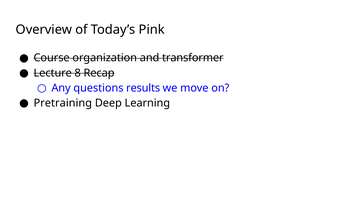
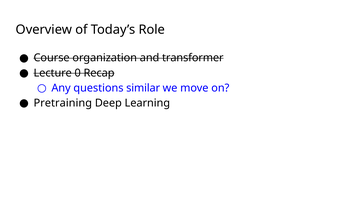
Pink: Pink -> Role (152, 30)
8: 8 -> 0 (78, 73)
results: results -> similar (143, 88)
